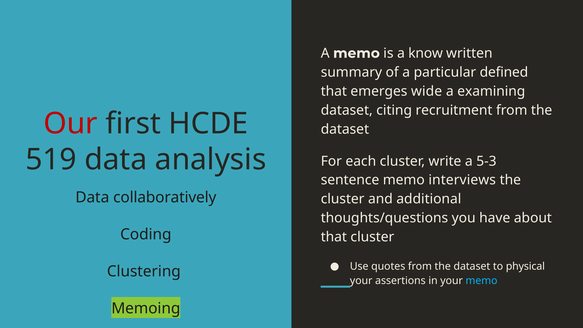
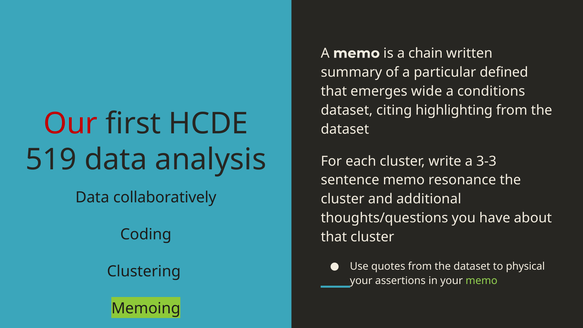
know: know -> chain (426, 53)
examining: examining -> conditions (491, 91)
recruitment: recruitment -> highlighting (454, 110)
5-3: 5-3 -> 3-3 (486, 161)
interviews: interviews -> resonance (462, 180)
memo colour: light blue -> light green (482, 281)
